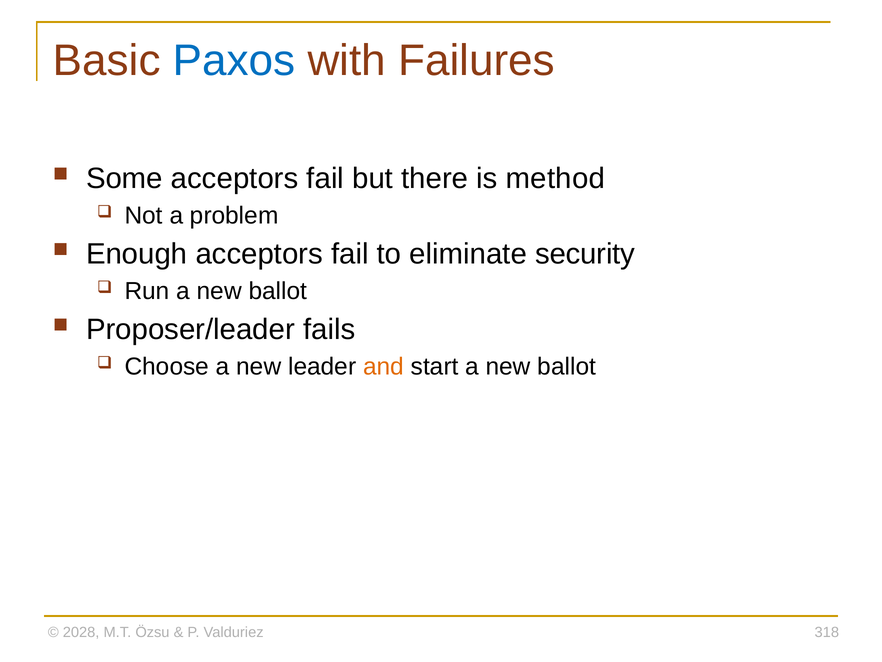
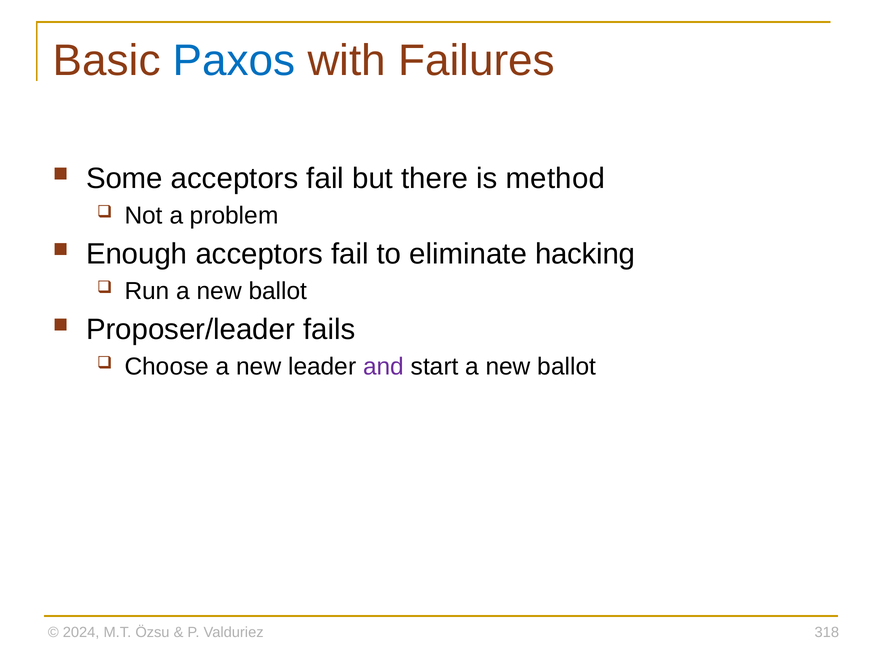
security: security -> hacking (585, 254)
and colour: orange -> purple (384, 366)
2028: 2028 -> 2024 (81, 632)
